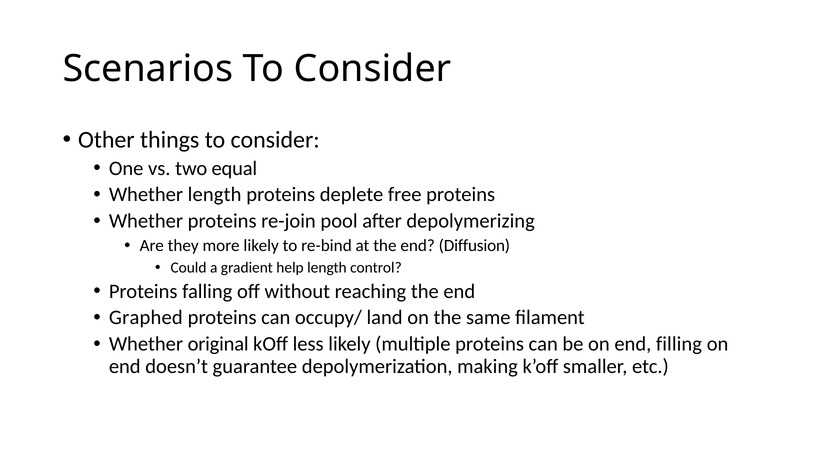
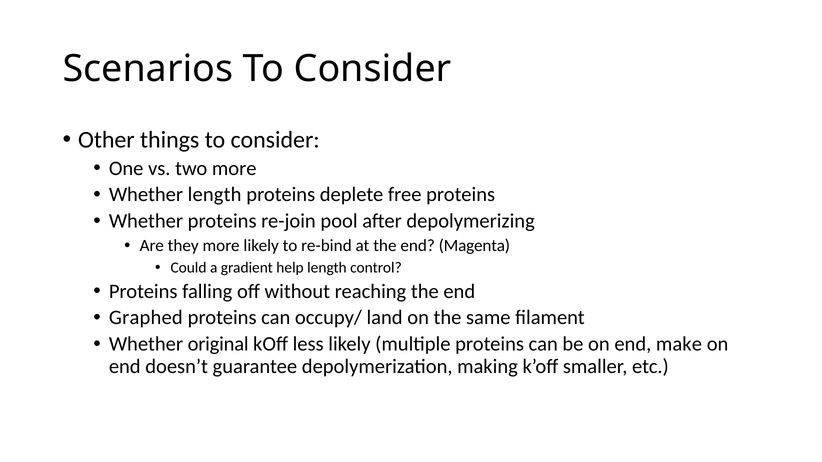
two equal: equal -> more (234, 168)
Diffusion: Diffusion -> Magenta (474, 246)
filling: filling -> make (679, 344)
